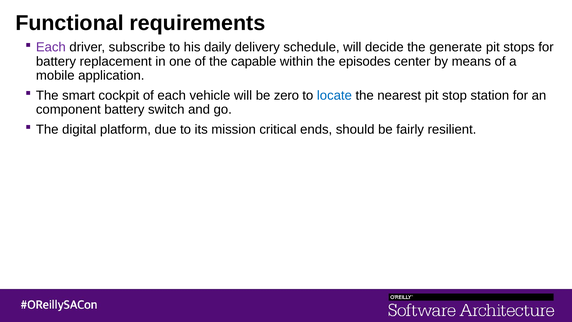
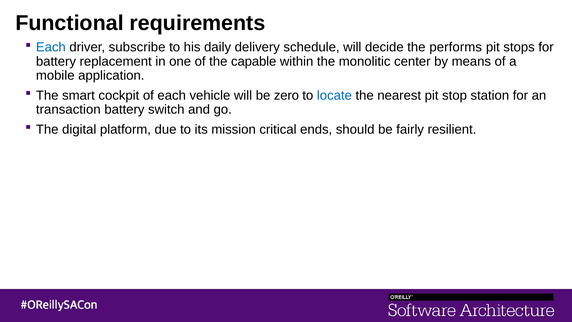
Each colour: purple -> blue (51, 47)
generate: generate -> performs (456, 47)
episodes: episodes -> monolitic (365, 61)
component: component -> transaction (68, 109)
